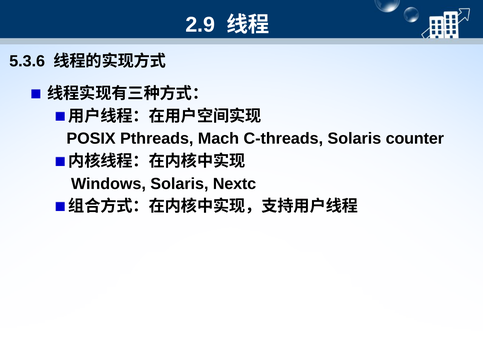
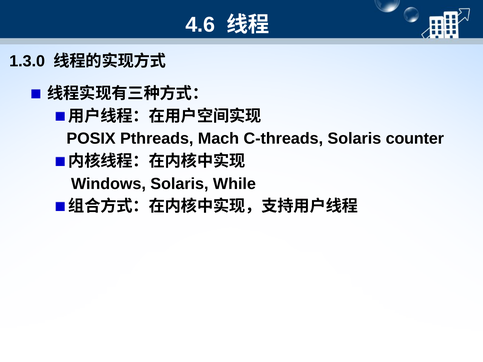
2.9: 2.9 -> 4.6 (200, 25)
5.3.6: 5.3.6 -> 1.3.0 (27, 61)
Nextc: Nextc -> While (234, 184)
